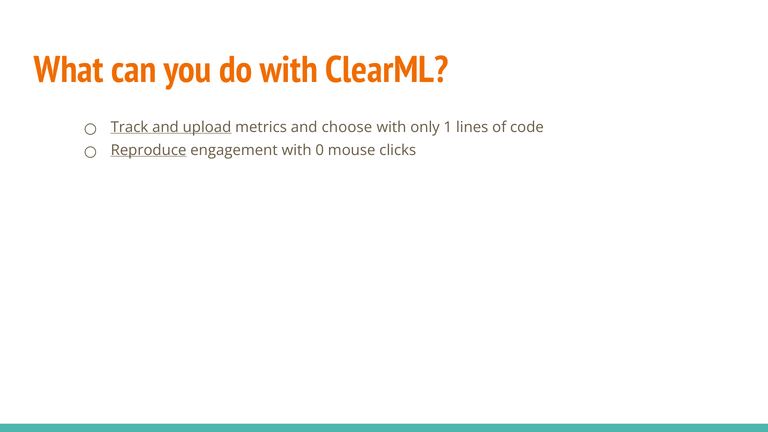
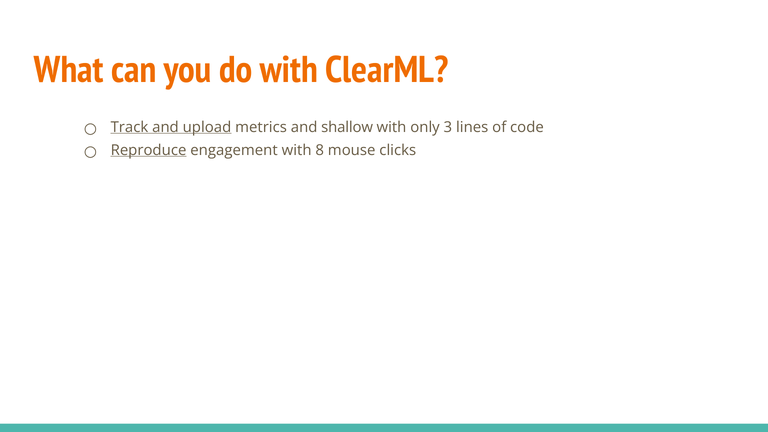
choose: choose -> shallow (347, 127)
1: 1 -> 3 (448, 127)
0: 0 -> 8 (320, 150)
